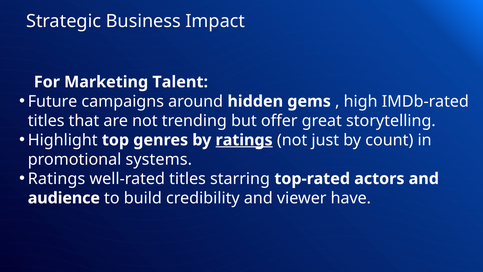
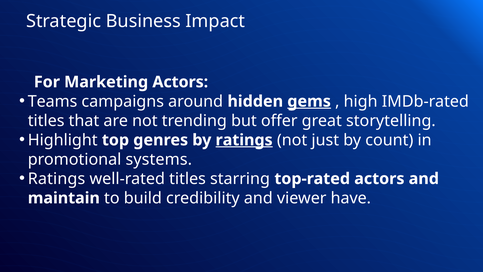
Marketing Talent: Talent -> Actors (180, 82)
Future: Future -> Teams (53, 101)
gems underline: none -> present (309, 101)
audience: audience -> maintain (64, 198)
